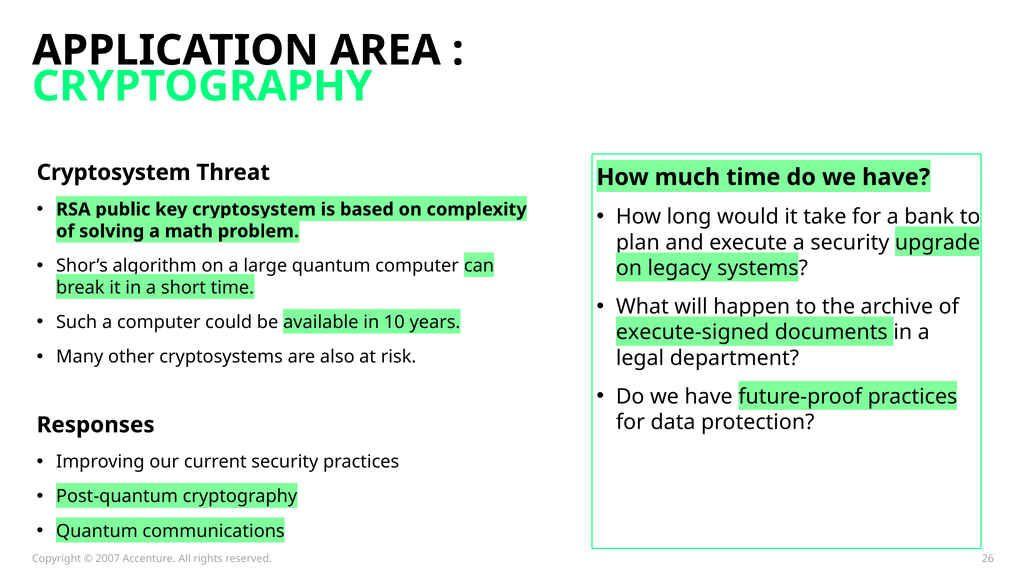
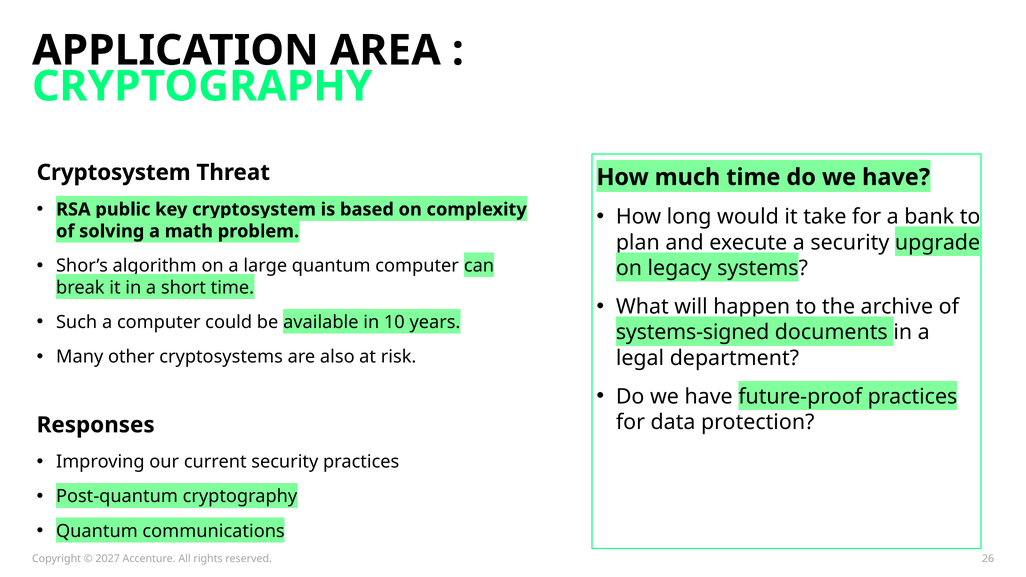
execute-signed: execute-signed -> systems-signed (693, 332)
2007: 2007 -> 2027 (108, 559)
